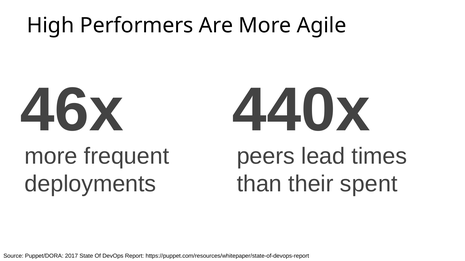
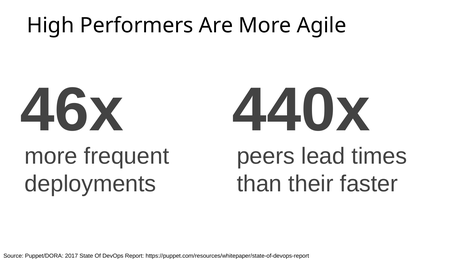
spent: spent -> faster (369, 184)
